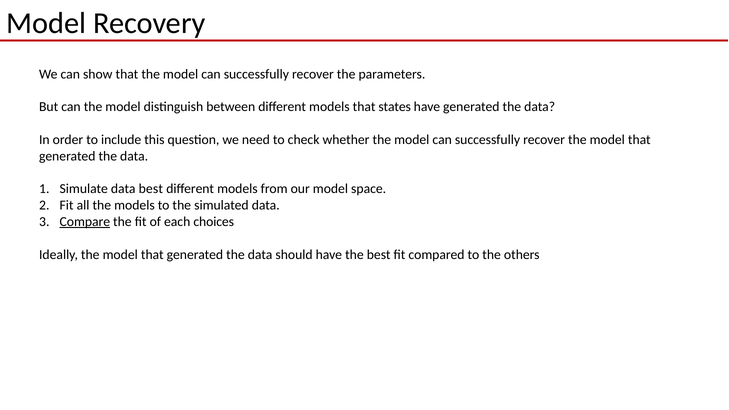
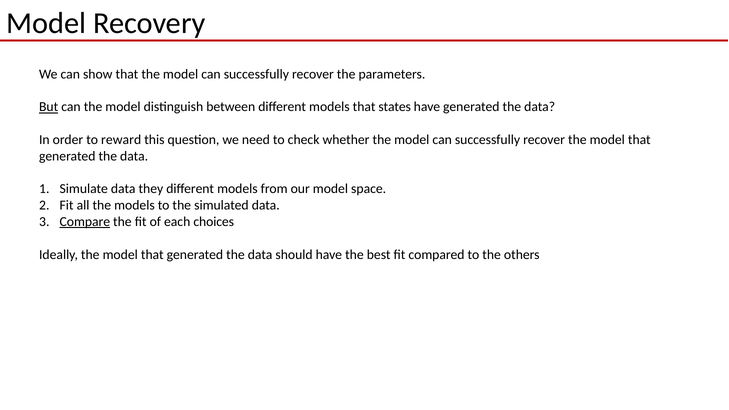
But underline: none -> present (49, 107)
include: include -> reward (121, 140)
data best: best -> they (151, 189)
